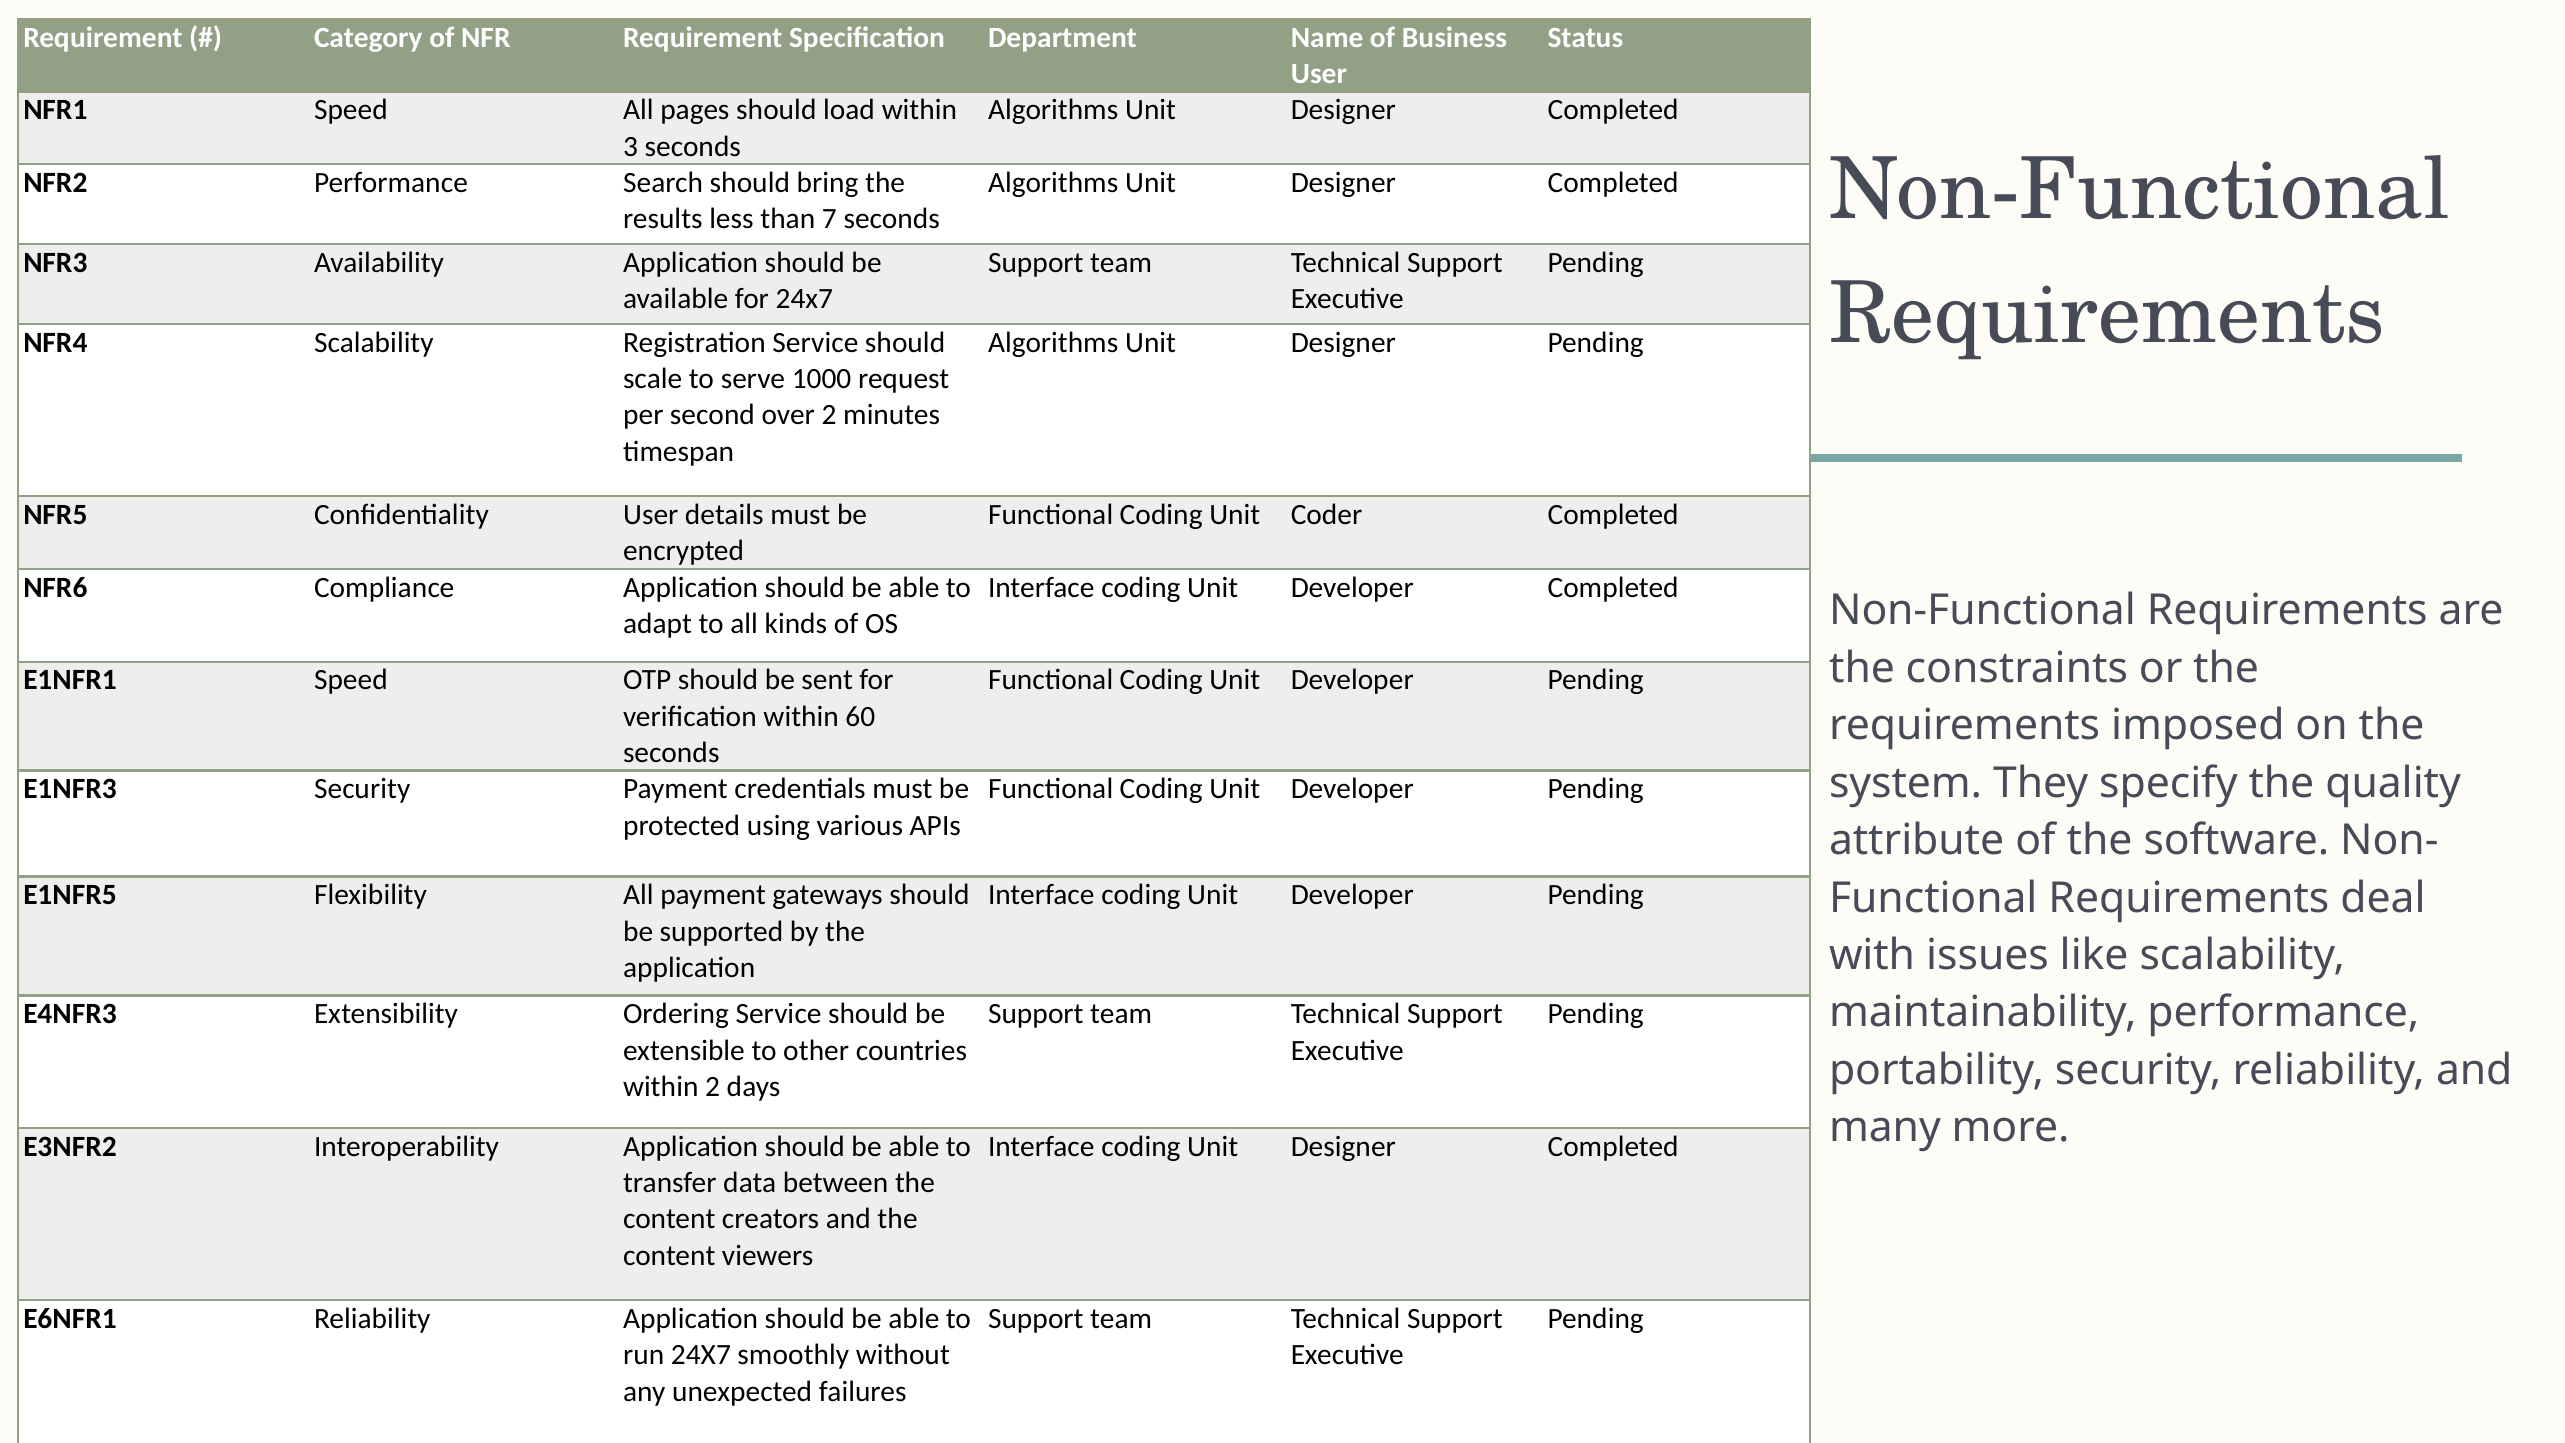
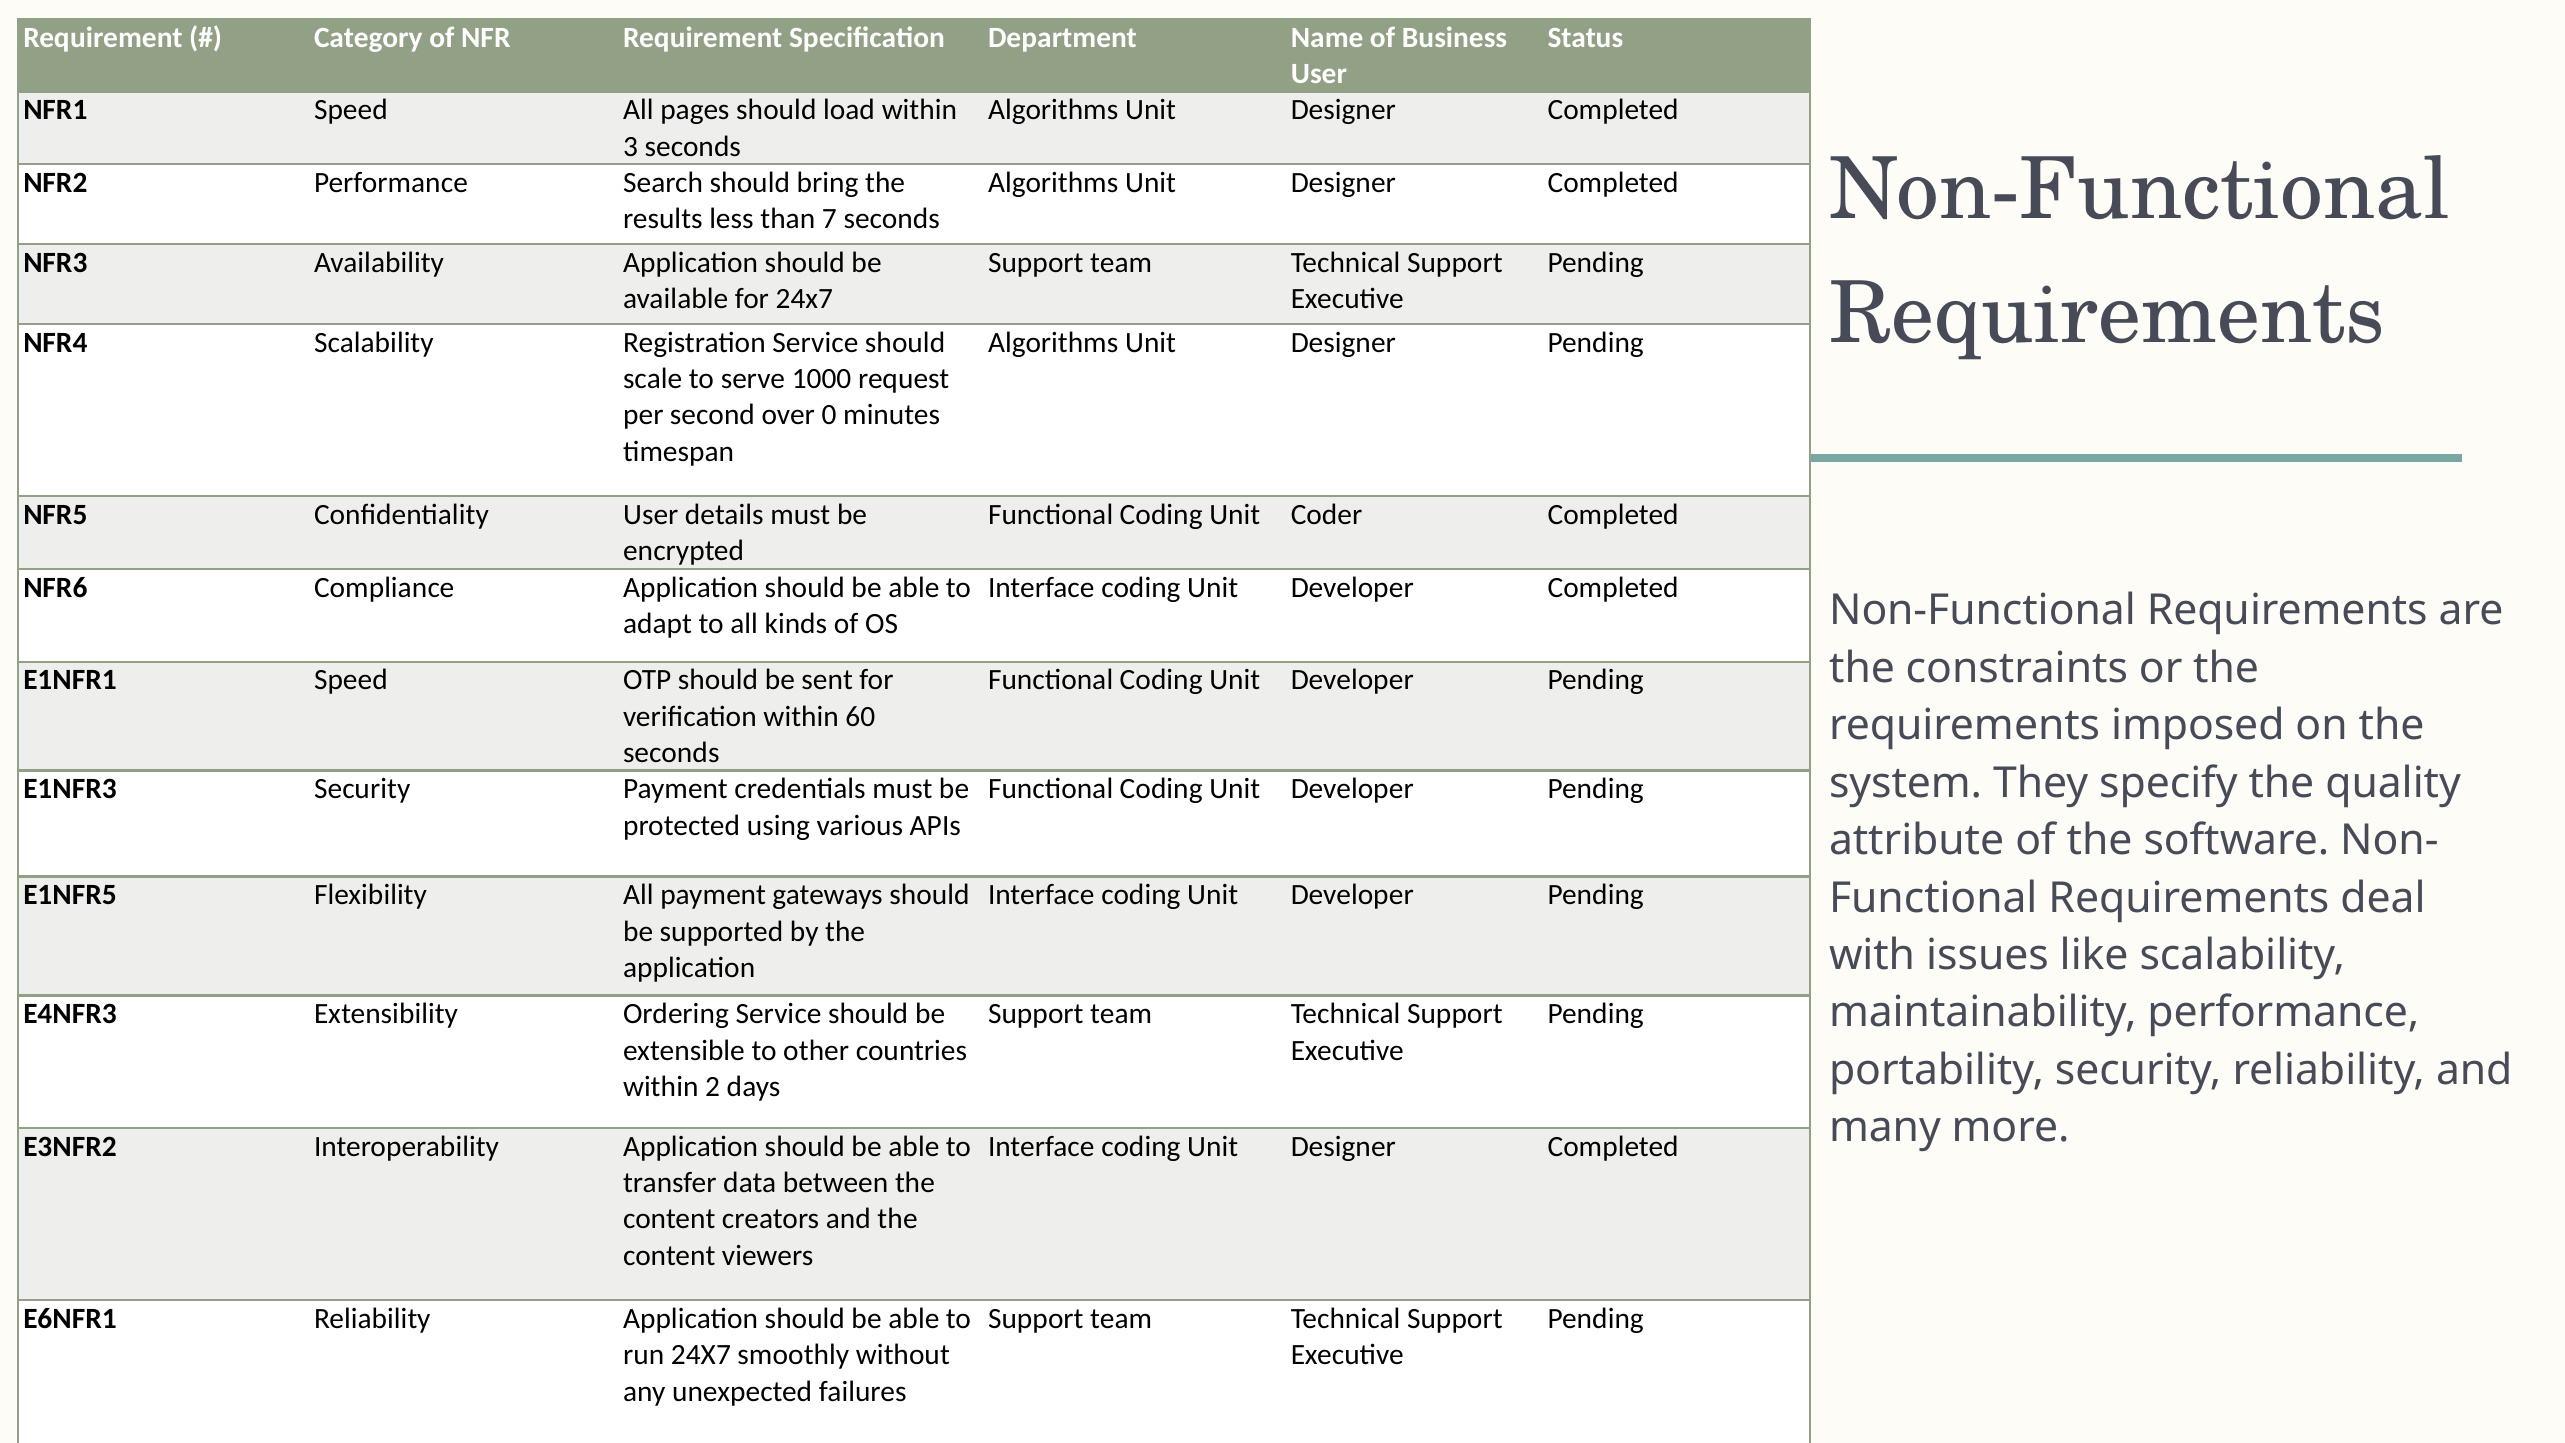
over 2: 2 -> 0 (829, 415)
